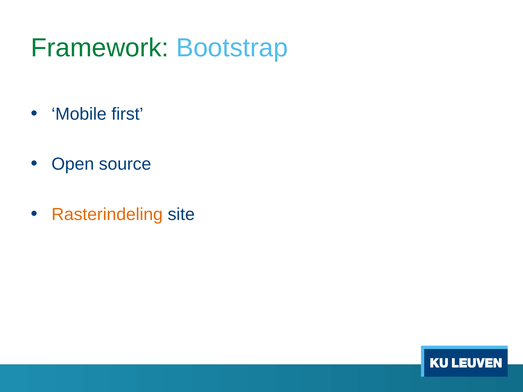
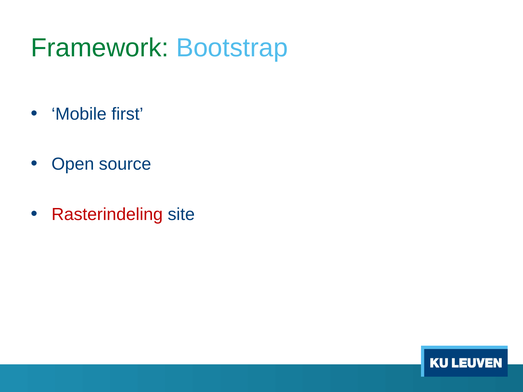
Rasterindeling colour: orange -> red (107, 215)
